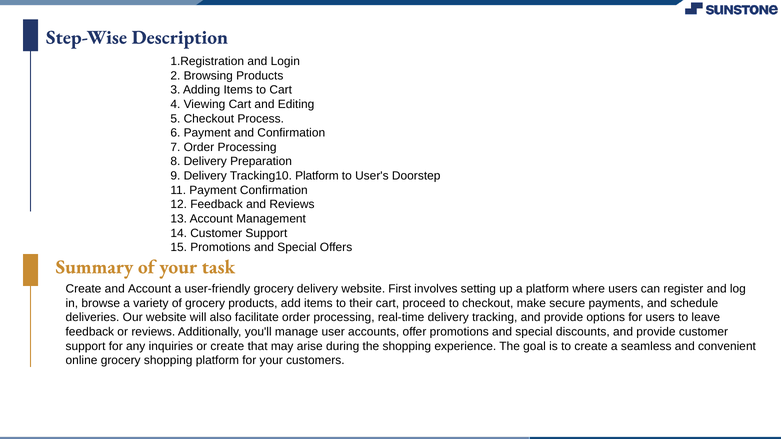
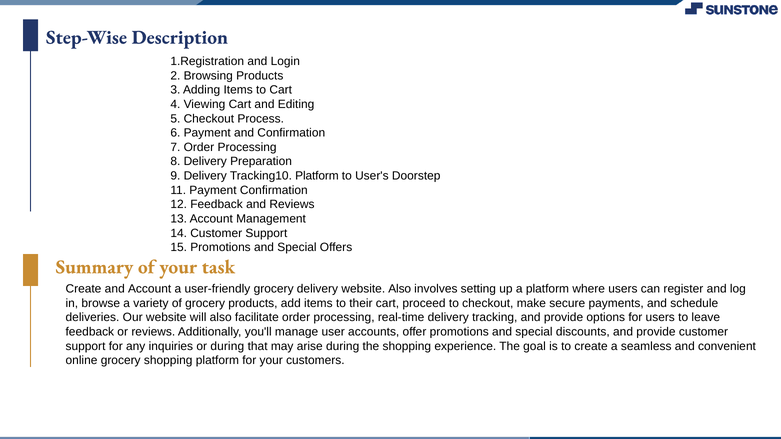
website First: First -> Also (400, 289)
or create: create -> during (227, 346)
